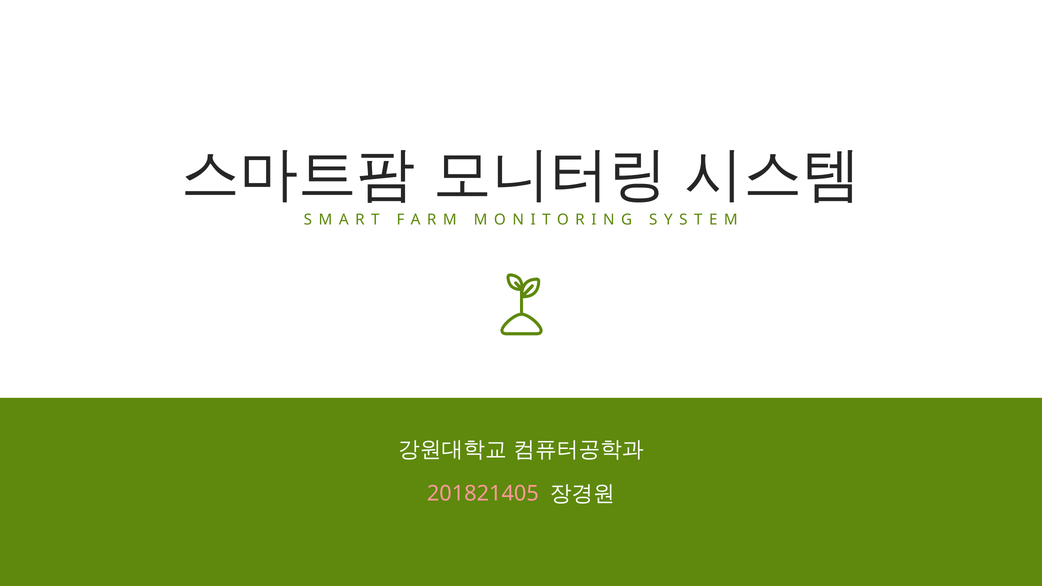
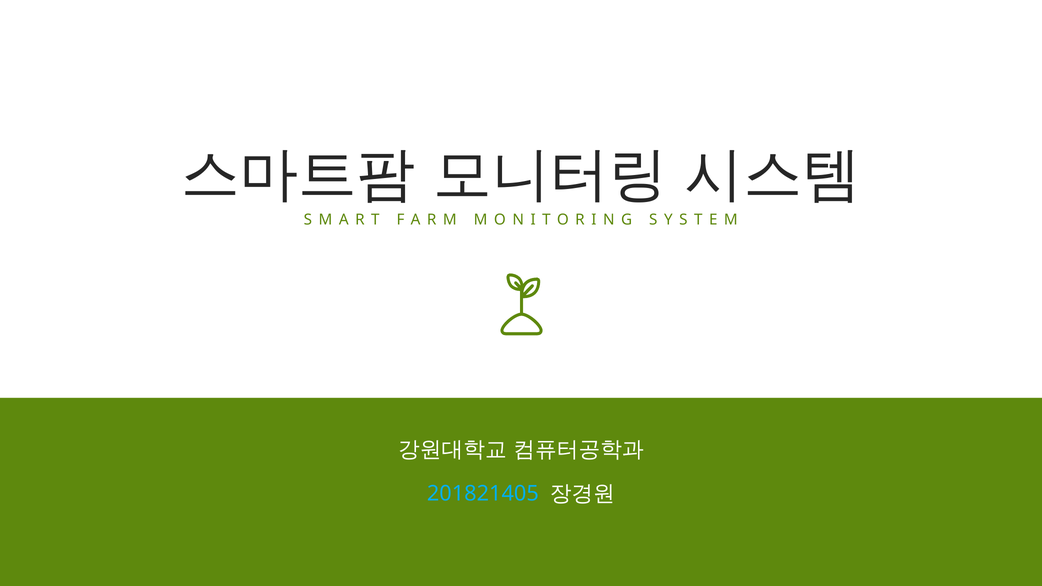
201821405 colour: pink -> light blue (483, 494)
